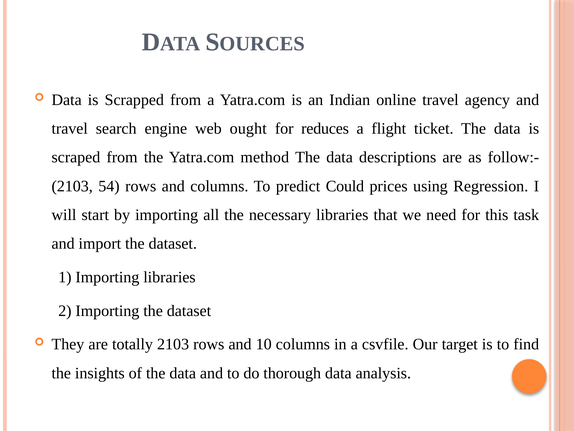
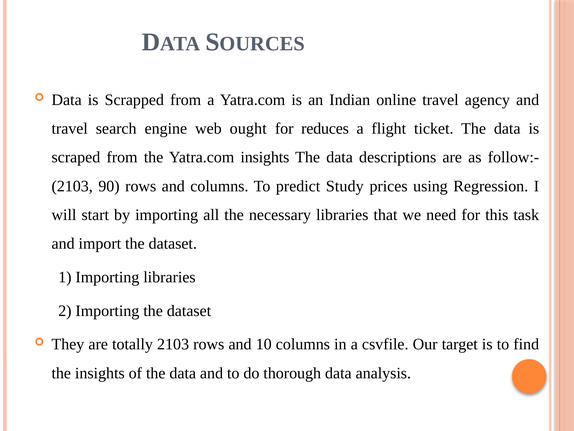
Yatra.com method: method -> insights (265, 157)
54: 54 -> 90 (109, 186)
Could: Could -> Study (345, 186)
